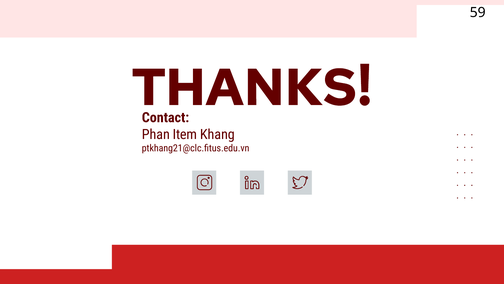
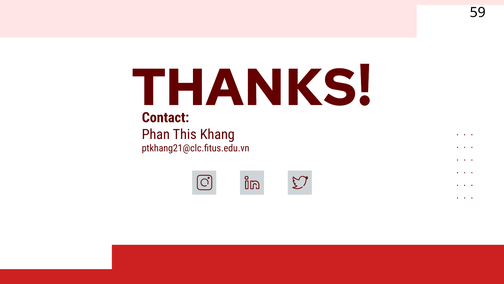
Item: Item -> This (185, 134)
